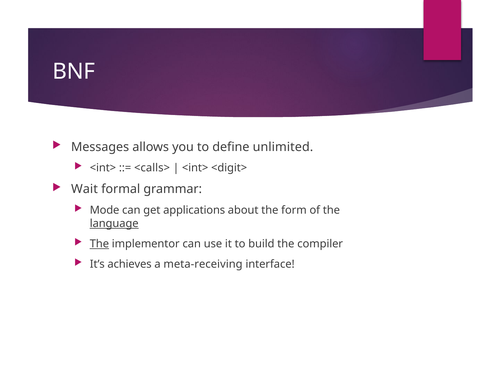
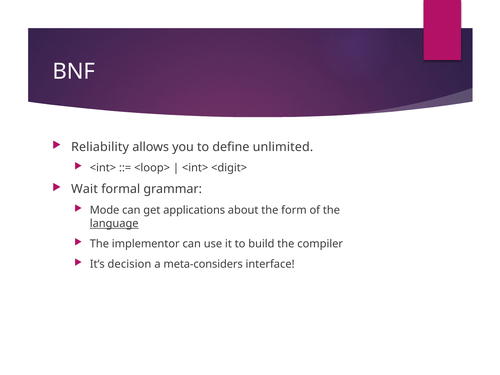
Messages: Messages -> Reliability (100, 147)
<calls>: <calls> -> <loop> (152, 168)
The underline: present -> none (99, 244)
achieves: achieves -> decision (129, 264)
meta-receiving: meta-receiving -> meta-considers (203, 264)
